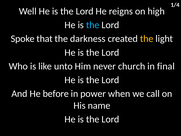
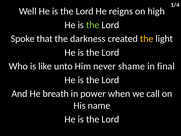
the colour: light blue -> light green (93, 25)
church: church -> shame (132, 66)
before: before -> breath (56, 94)
